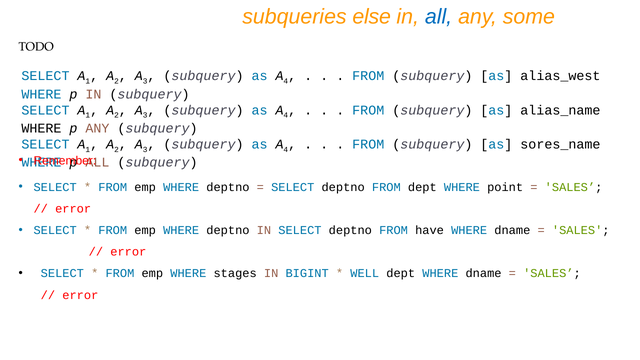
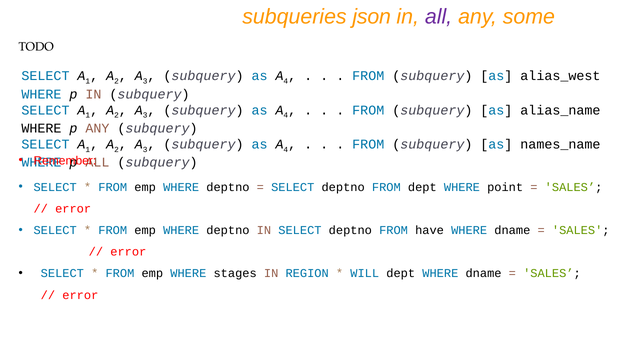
else: else -> json (372, 17)
all colour: blue -> purple (439, 17)
sores_name: sores_name -> names_name (560, 144)
BIGINT: BIGINT -> REGION (307, 273)
WELL: WELL -> WILL (365, 273)
